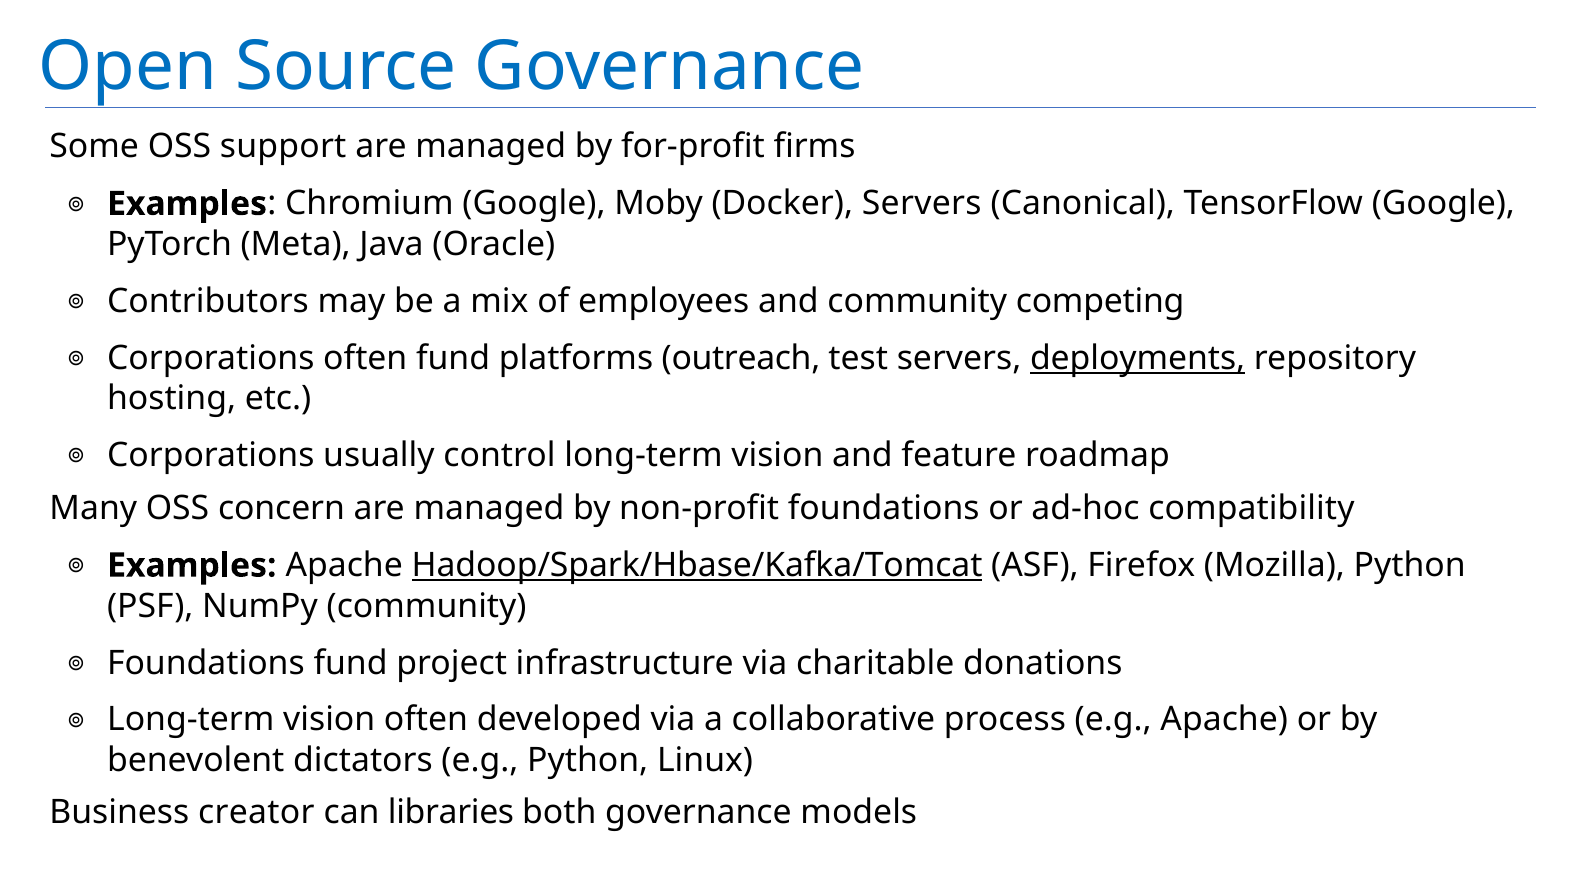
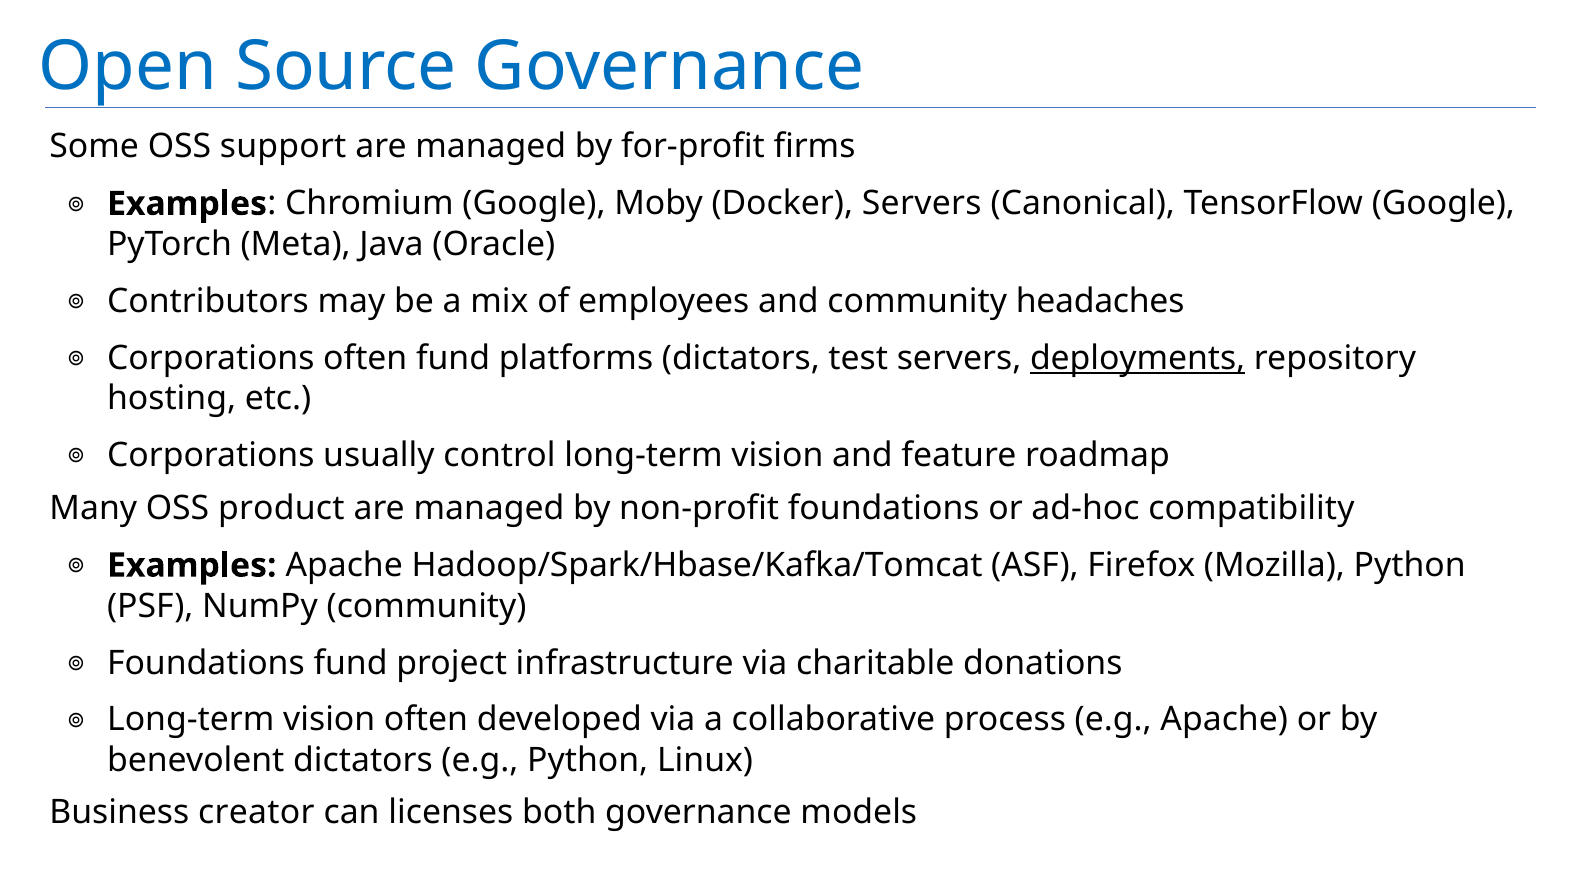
competing: competing -> headaches (1100, 301)
platforms outreach: outreach -> dictators (741, 358)
concern: concern -> product (281, 508)
Hadoop/Spark/Hbase/Kafka/Tomcat underline: present -> none (697, 566)
libraries: libraries -> licenses (451, 813)
